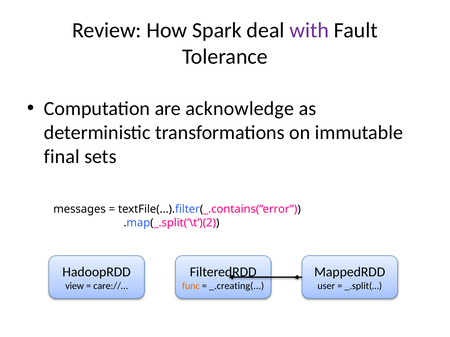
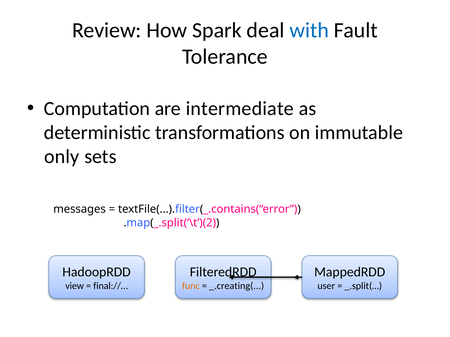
with colour: purple -> blue (309, 30)
acknowledge: acknowledge -> intermediate (240, 109)
final: final -> only (62, 157)
care://…: care://… -> final://… (111, 286)
